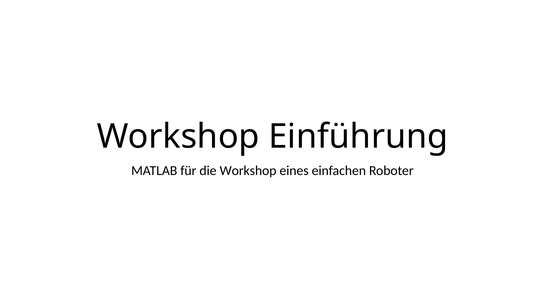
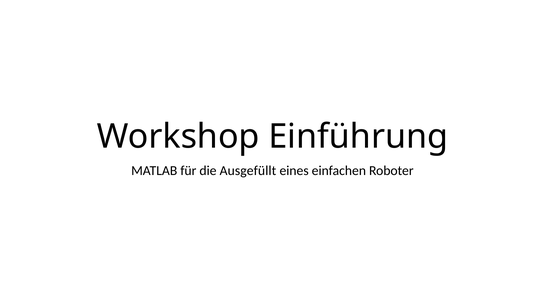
die Workshop: Workshop -> Ausgefüllt (248, 170)
